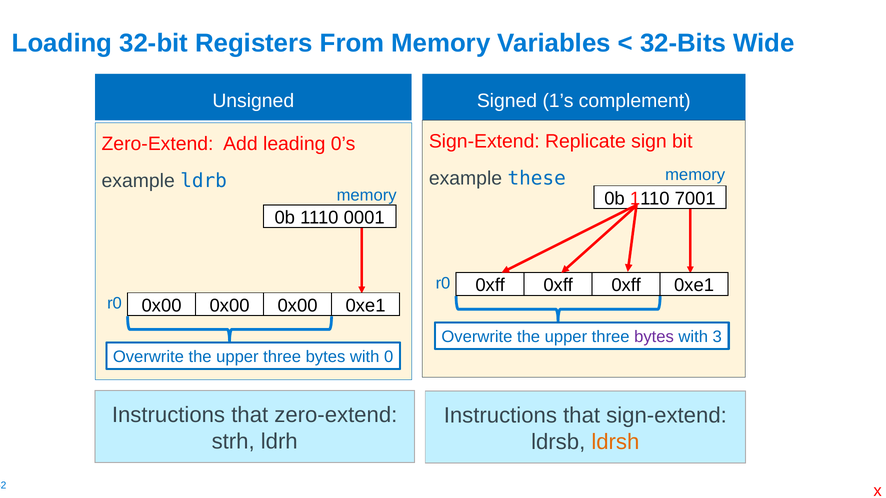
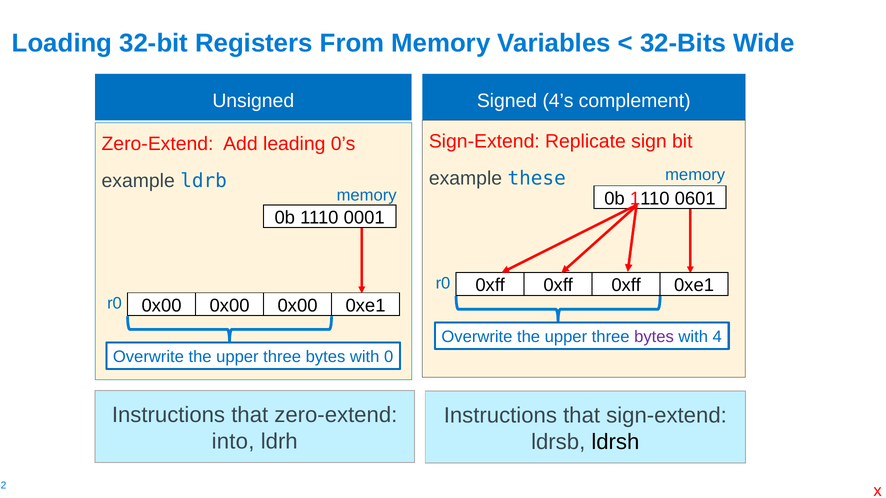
1’s: 1’s -> 4’s (558, 101)
7001: 7001 -> 0601 (695, 199)
3: 3 -> 4 (717, 337)
strh: strh -> into (233, 442)
ldrsh colour: orange -> black (615, 442)
